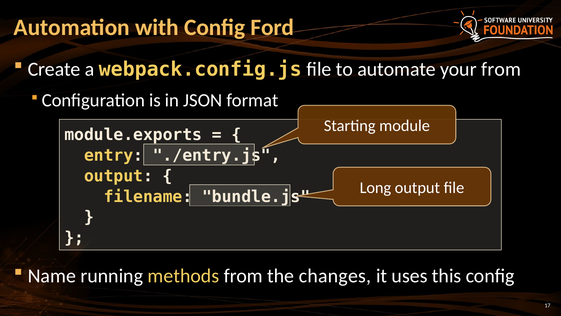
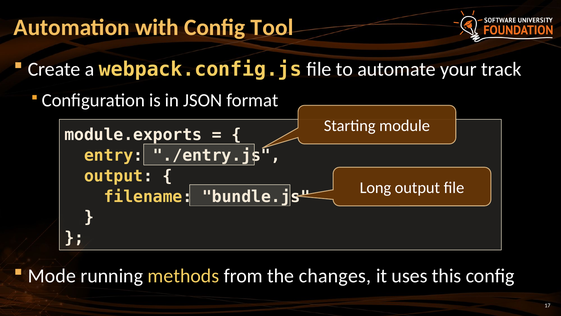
Ford: Ford -> Tool (272, 27)
your from: from -> track (501, 69)
Name: Name -> Mode (52, 276)
